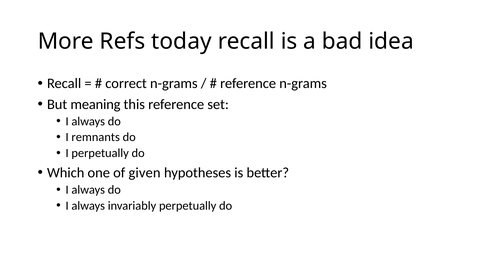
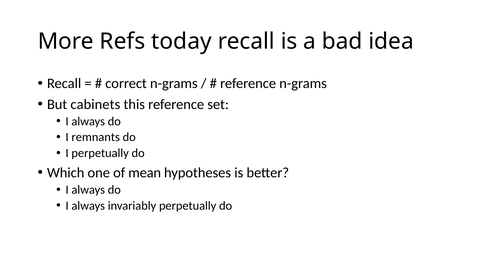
meaning: meaning -> cabinets (95, 104)
given: given -> mean (145, 173)
